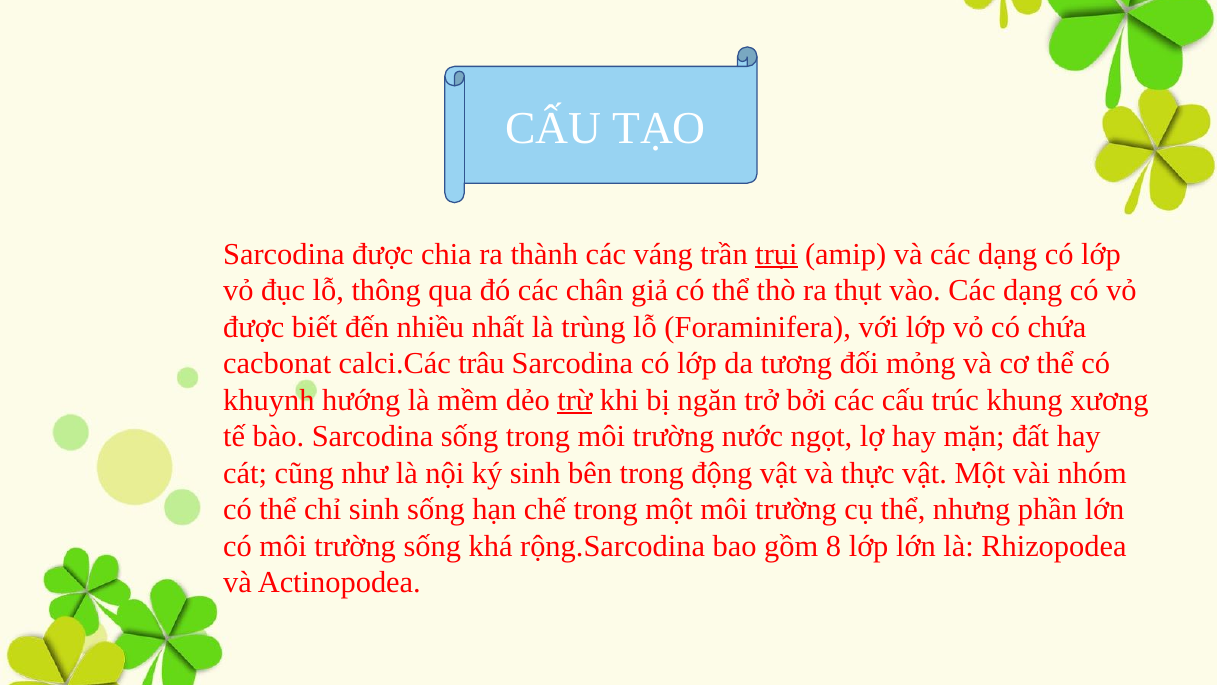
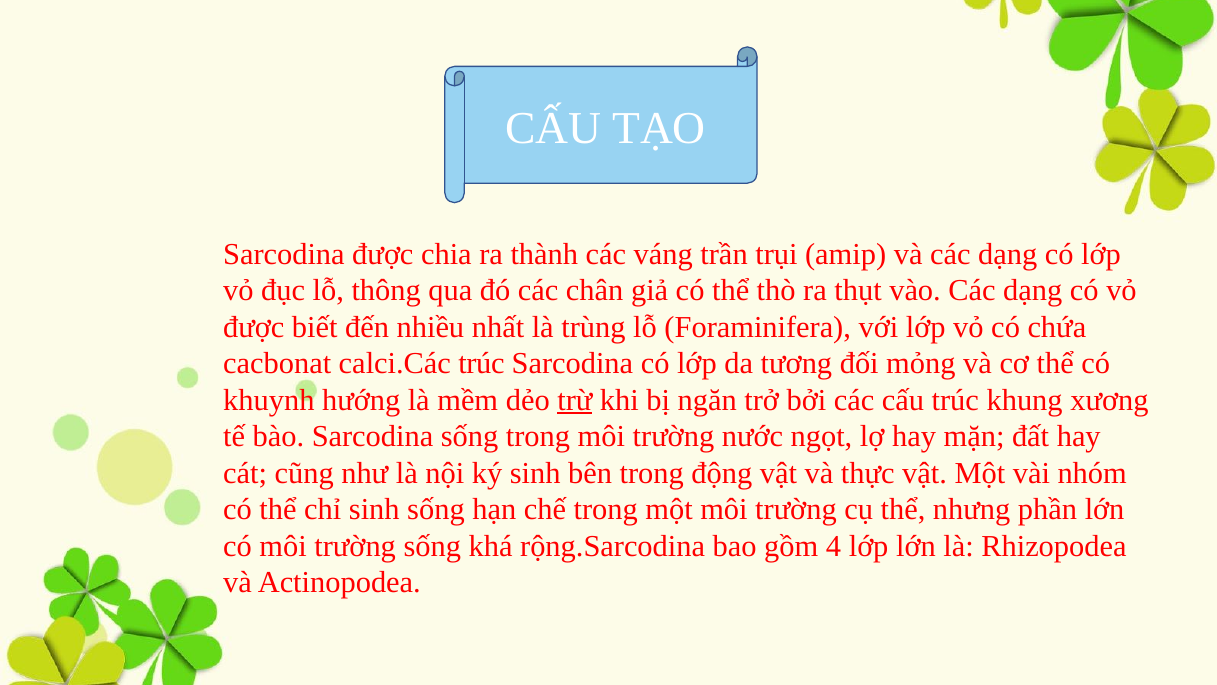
trụi underline: present -> none (776, 254)
calci.Các trâu: trâu -> trúc (481, 363)
8: 8 -> 4 (834, 546)
